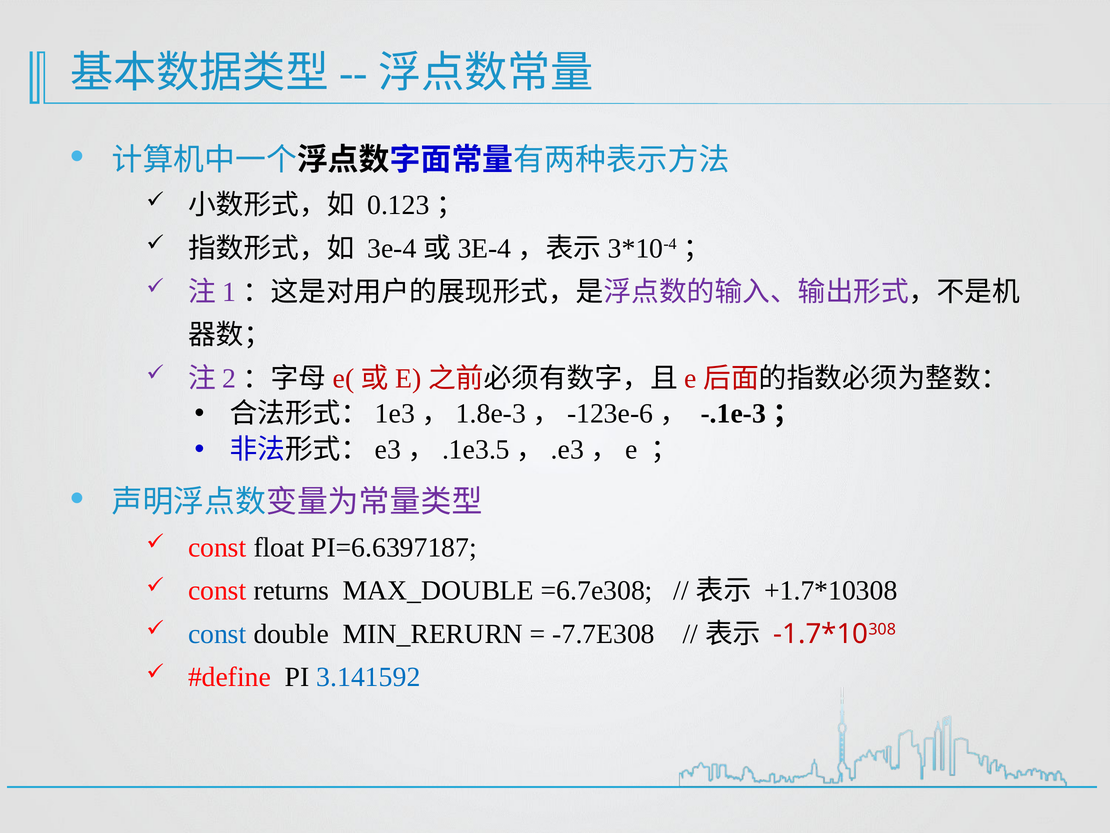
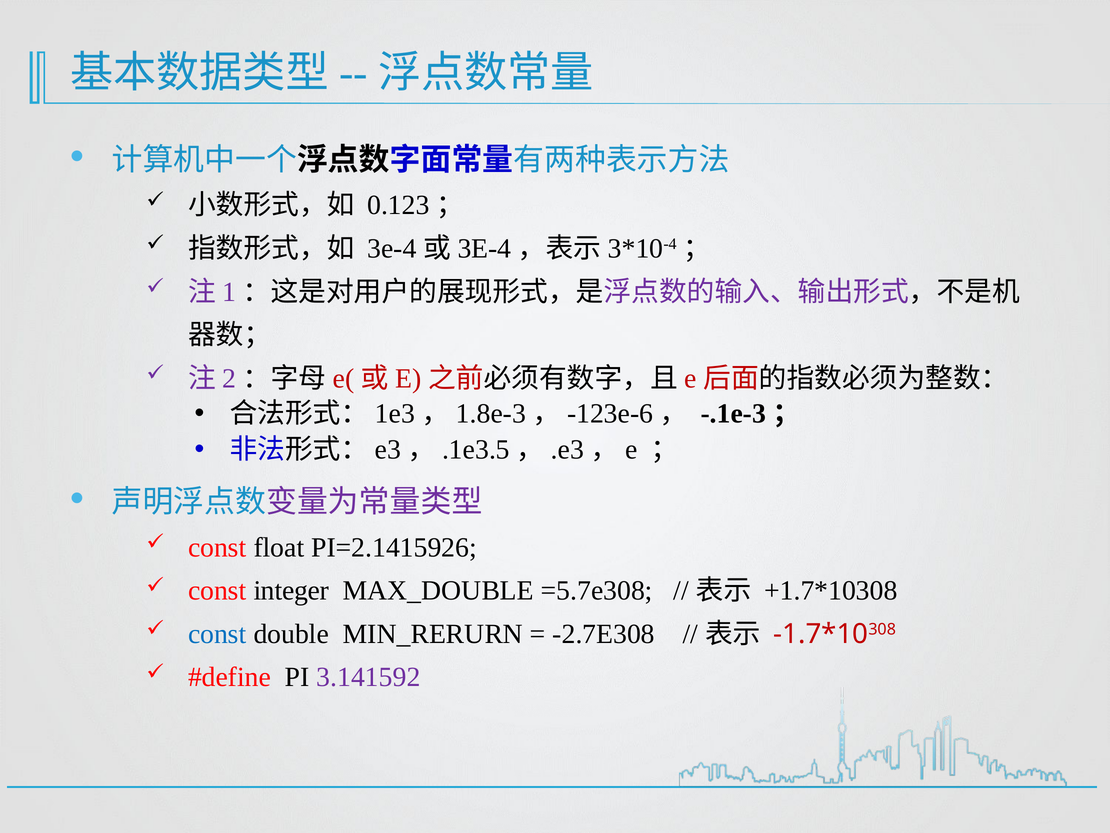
PI=6.6397187: PI=6.6397187 -> PI=2.1415926 (394, 547)
returns: returns -> integer (291, 590)
=6.7e308: =6.7e308 -> =5.7e308 (597, 590)
-7.7E308: -7.7E308 -> -2.7E308 (604, 634)
3.141592 colour: blue -> purple (368, 677)
